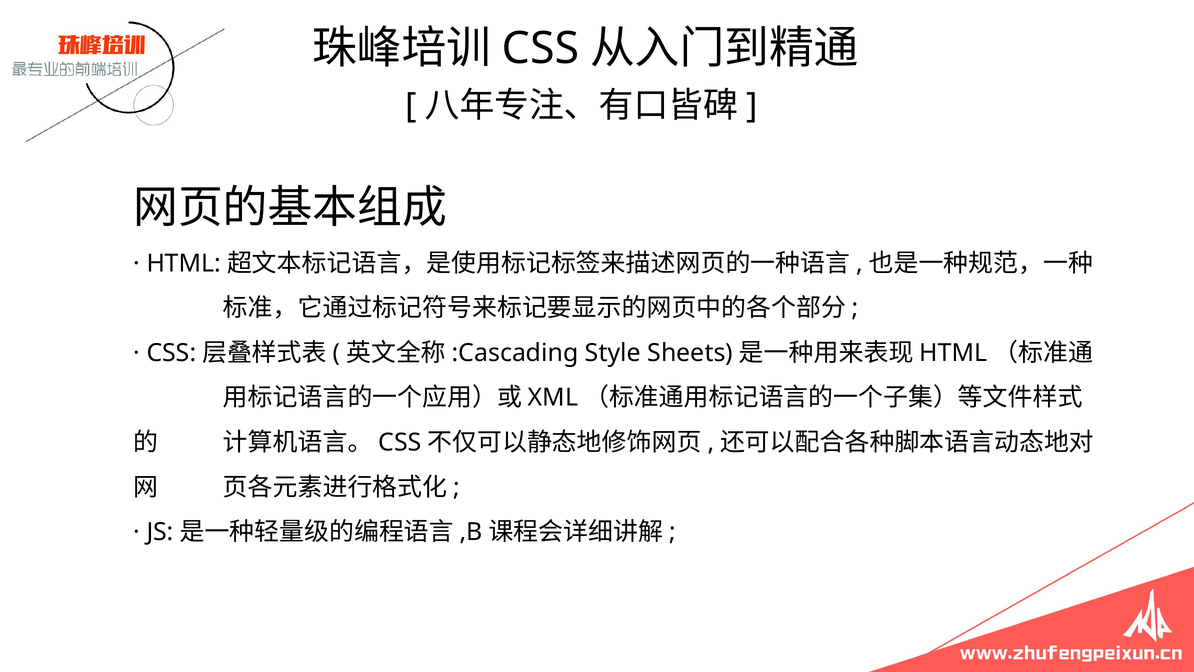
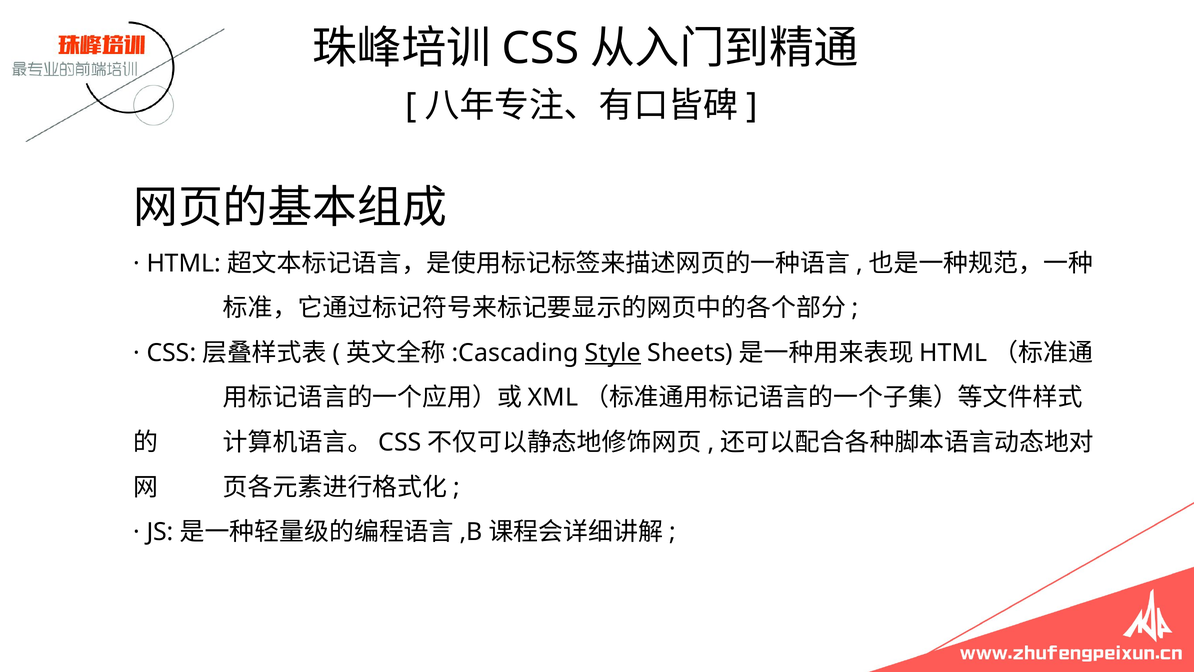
Style underline: none -> present (613, 353)
